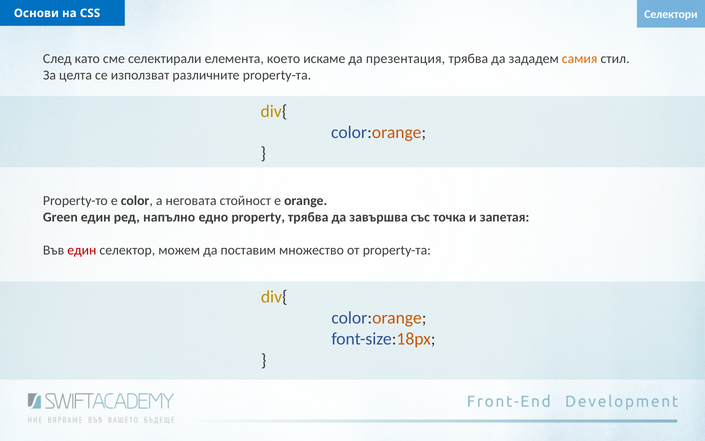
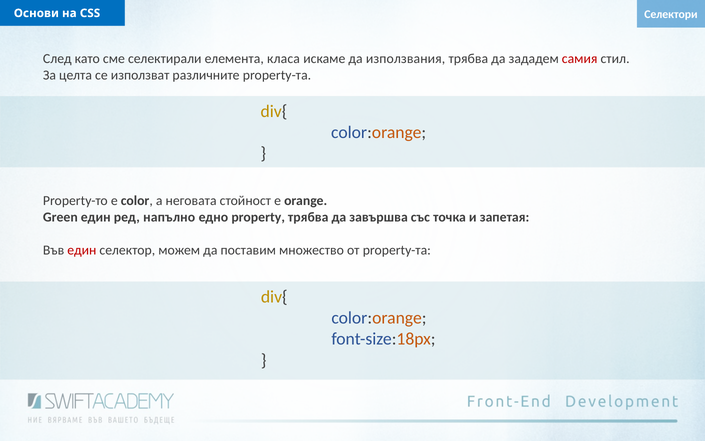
което: което -> класа (283, 59)
презентация: презентация -> използвания (406, 59)
самия colour: orange -> red (580, 59)
